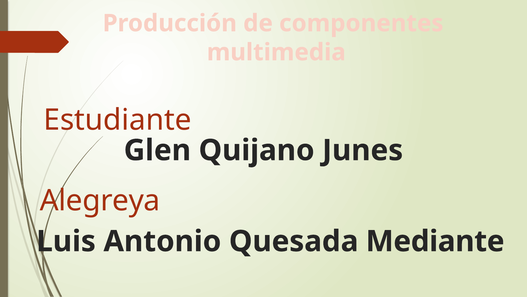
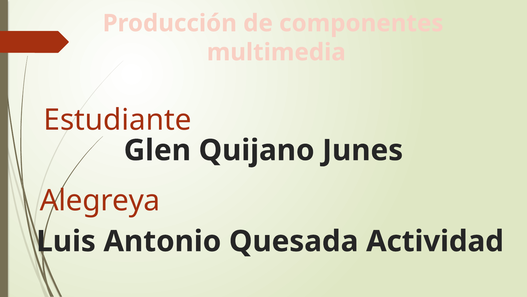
Mediante: Mediante -> Actividad (435, 241)
